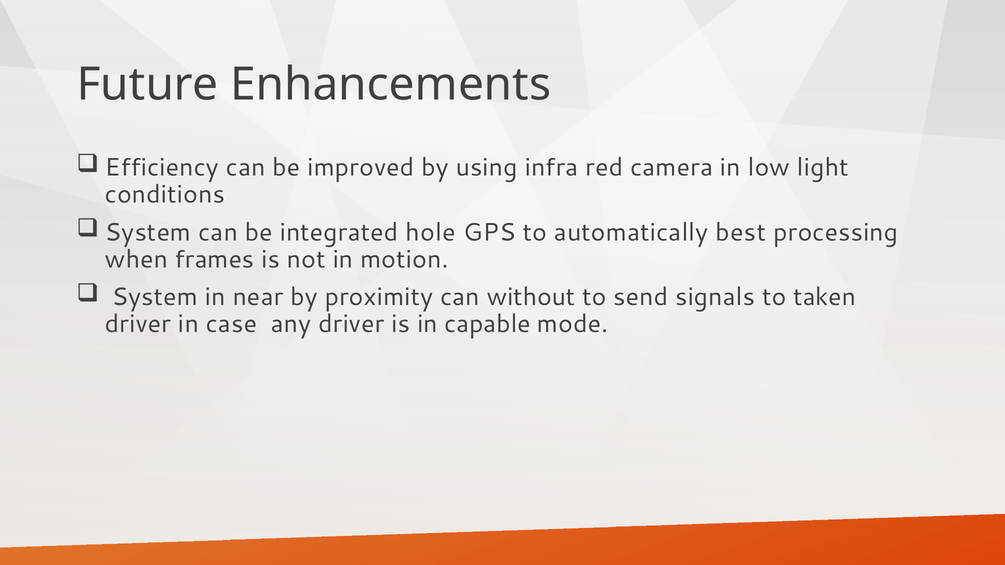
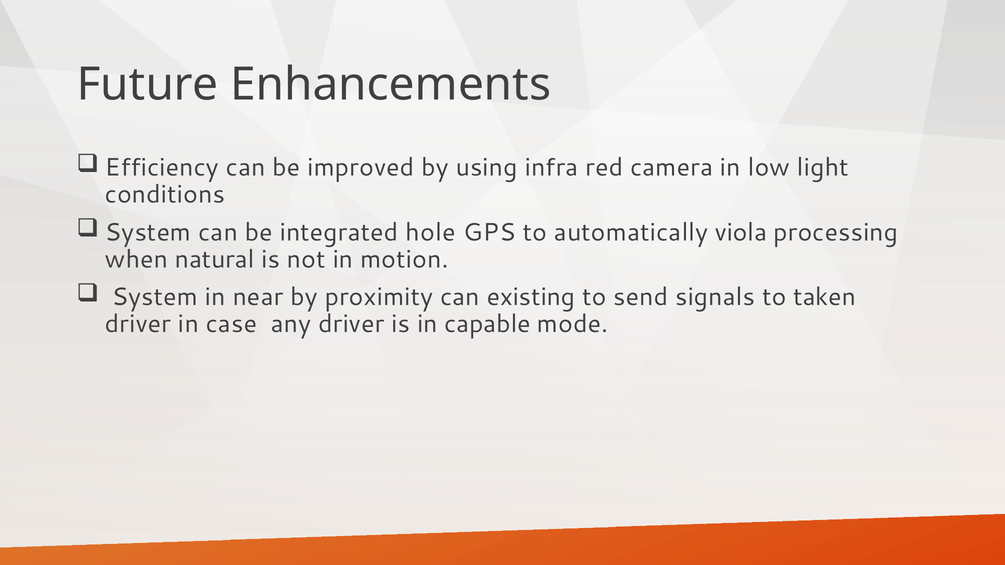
best: best -> viola (741, 232)
frames: frames -> natural (215, 260)
without: without -> existing (531, 297)
